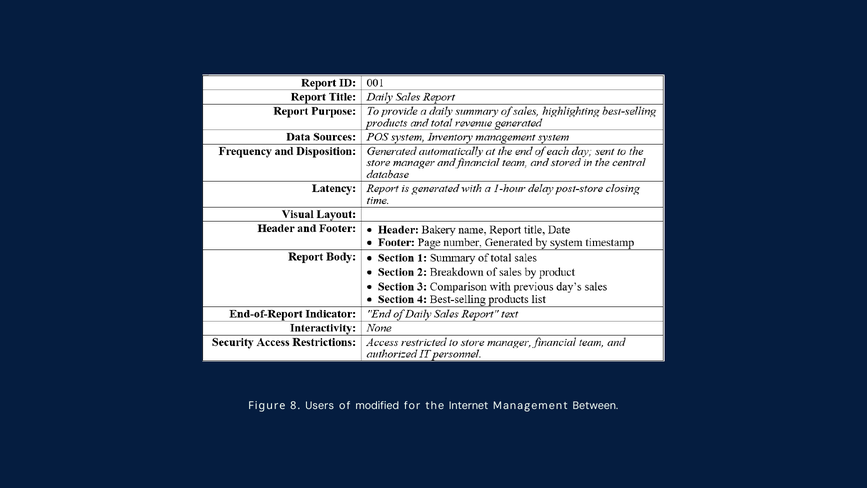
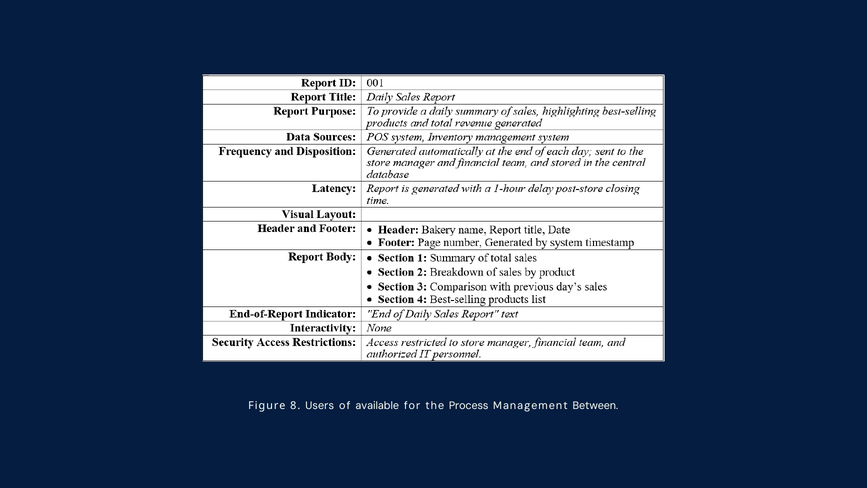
modified: modified -> available (377, 405)
Internet: Internet -> Process (469, 405)
